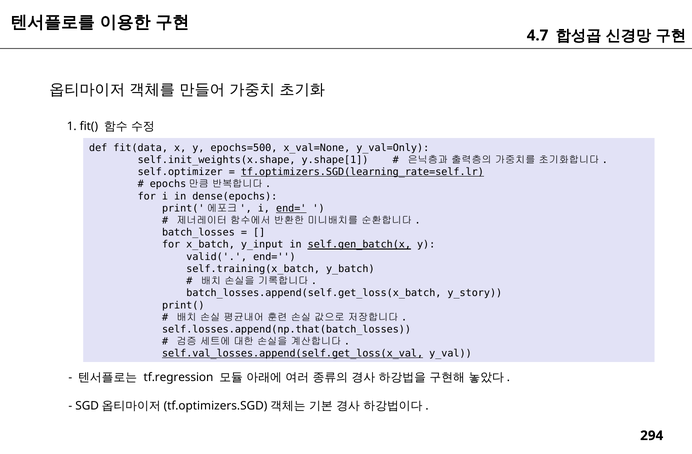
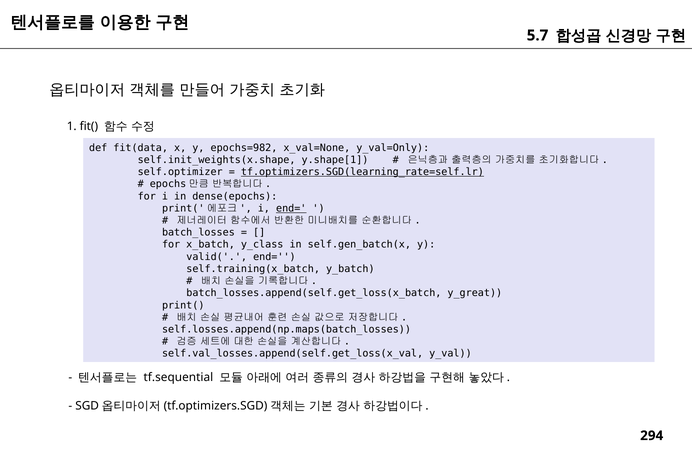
4.7: 4.7 -> 5.7 (538, 35)
epochs=500: epochs=500 -> epochs=982 (244, 148)
y_input: y_input -> y_class (262, 245)
self.gen_batch(x underline: present -> none (359, 245)
y_story: y_story -> y_great (475, 293)
self.losses.append(np.that(batch_losses: self.losses.append(np.that(batch_losses -> self.losses.append(np.maps(batch_losses (287, 330)
self.val_losses.append(self.get_loss(x_val underline: present -> none (293, 354)
tf.regression: tf.regression -> tf.sequential (178, 378)
